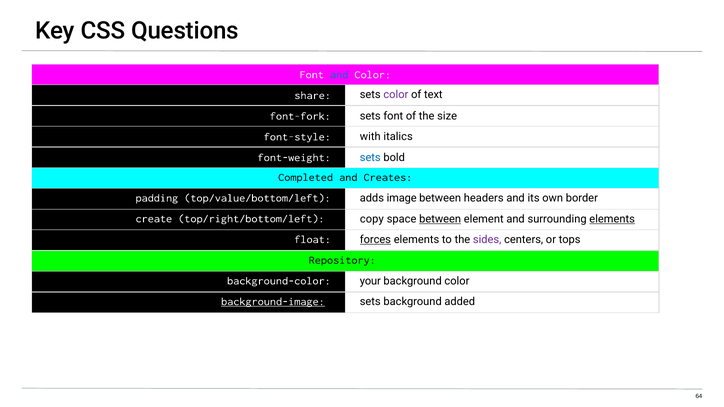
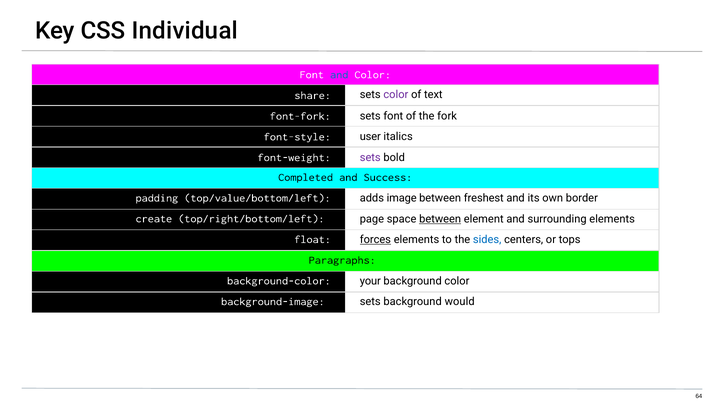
Questions: Questions -> Individual (185, 31)
size: size -> fork (447, 116)
with: with -> user (370, 137)
sets colour: blue -> purple (370, 158)
Creates: Creates -> Success (388, 177)
headers: headers -> freshest (484, 198)
copy: copy -> page (372, 219)
elements underline: present -> none (612, 219)
sides colour: purple -> blue (487, 240)
Repository: Repository -> Paragraphs (342, 260)
background-image underline: present -> none (273, 302)
added: added -> would (460, 302)
